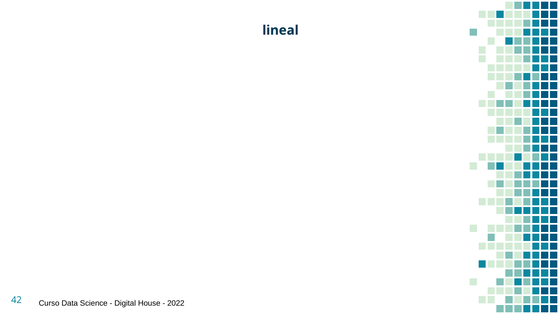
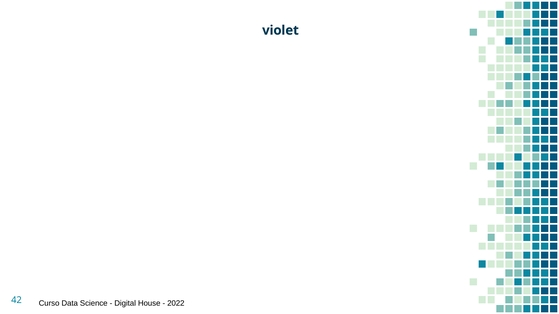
lineal: lineal -> violet (280, 30)
